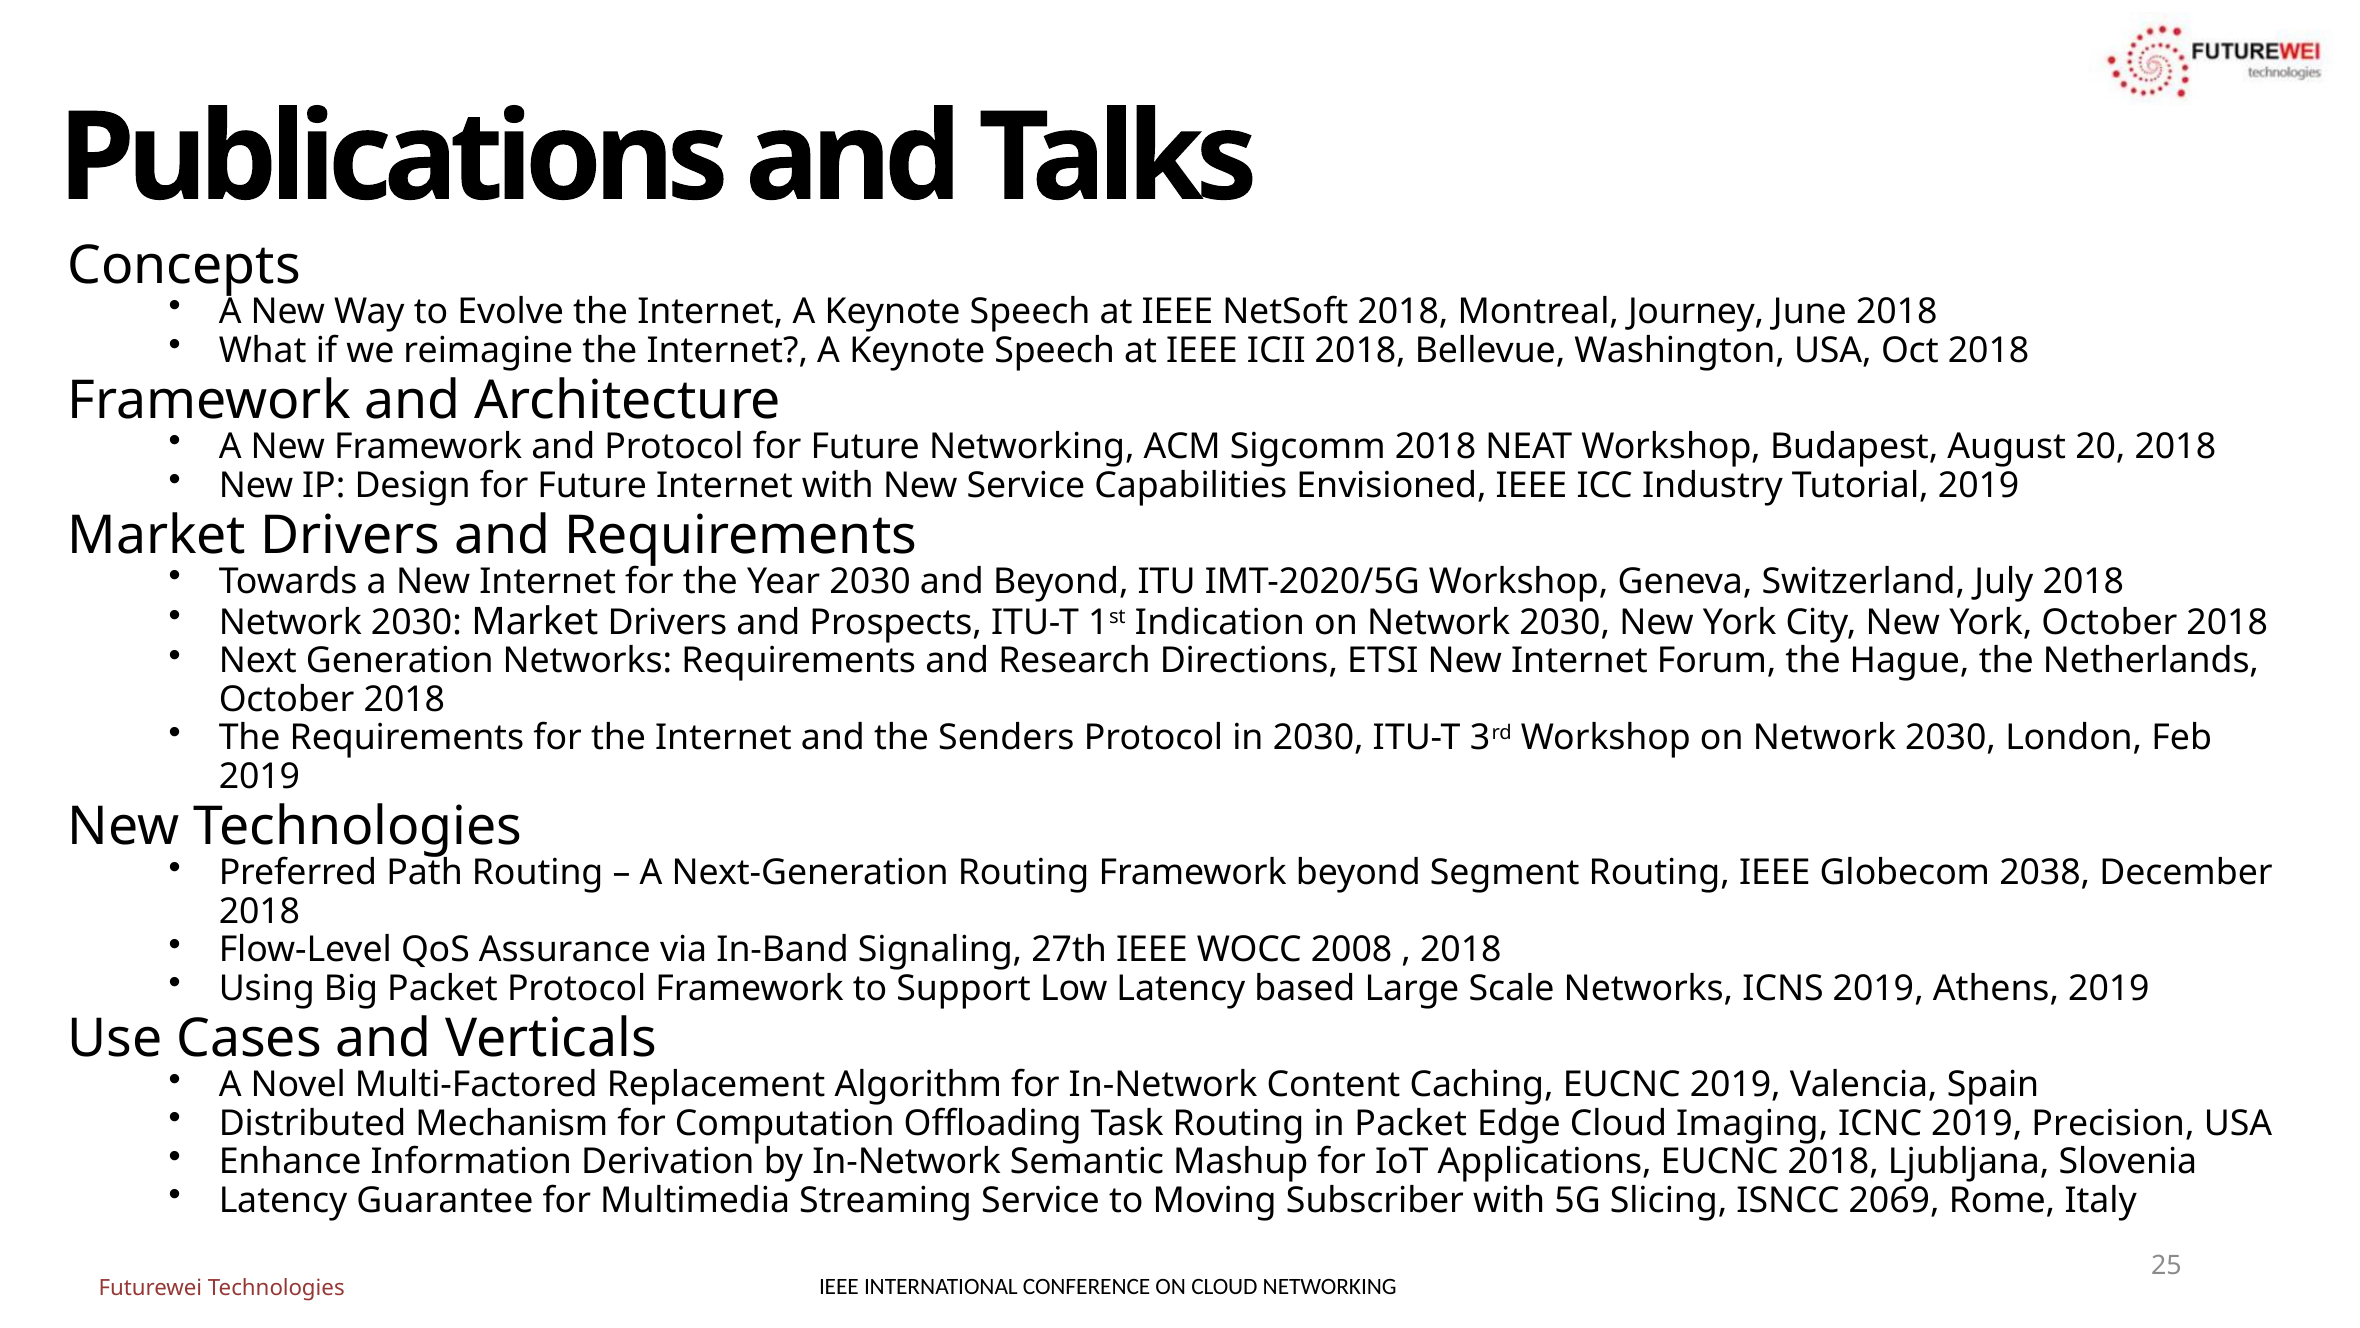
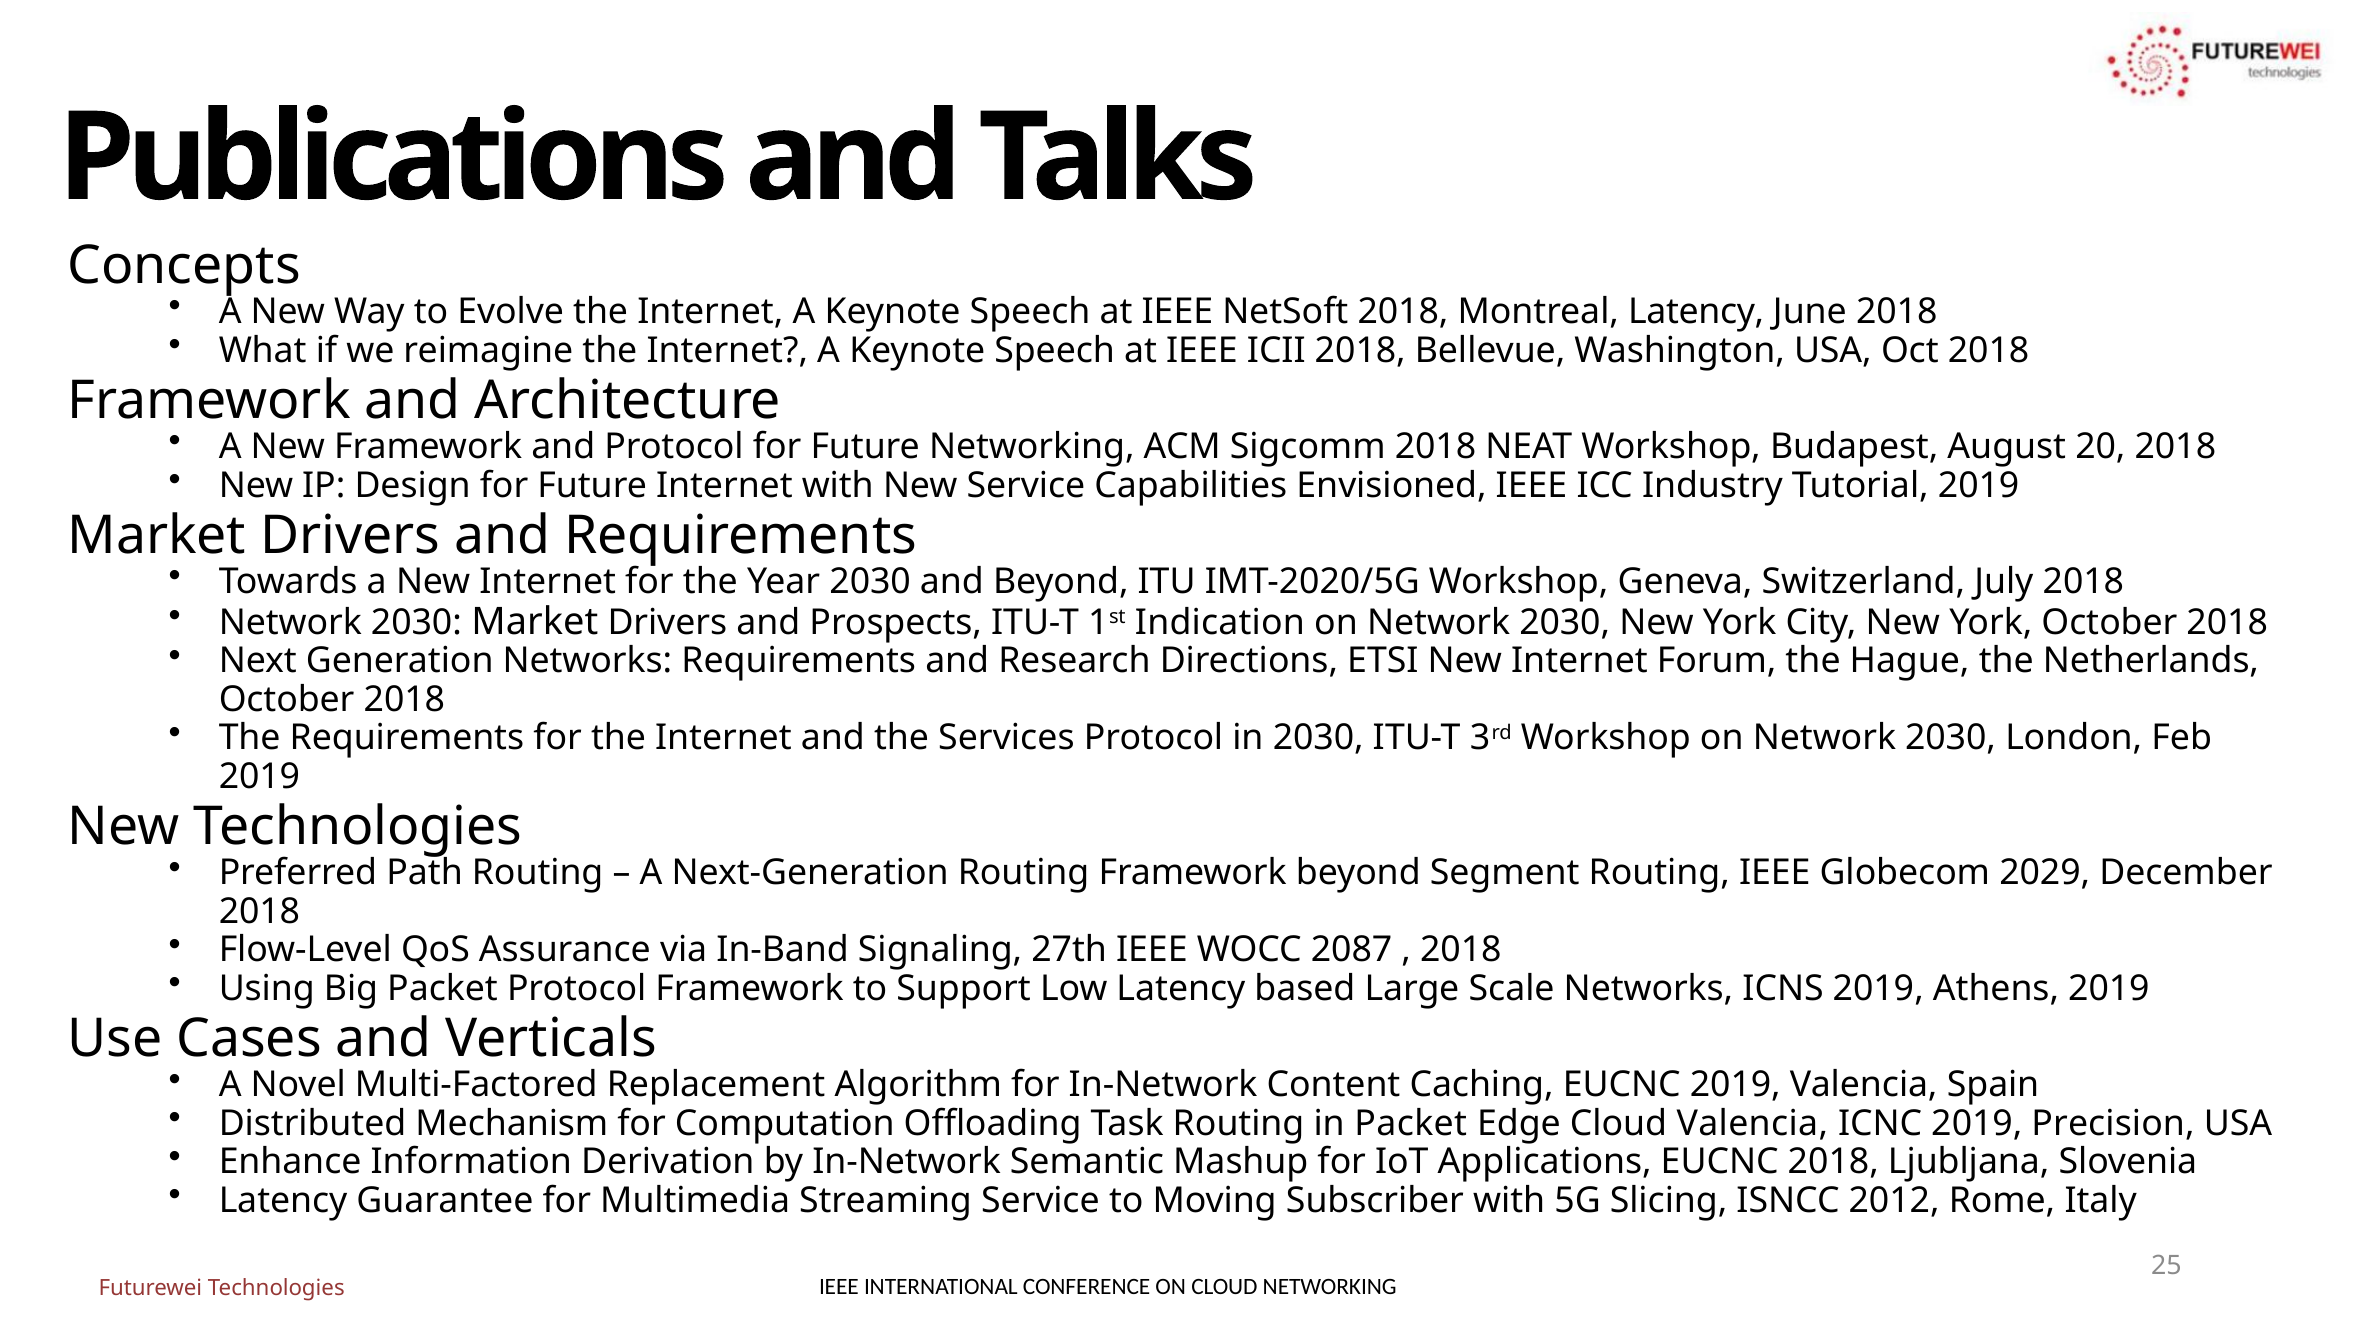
Montreal Journey: Journey -> Latency (1696, 312)
Senders: Senders -> Services (1006, 738)
2038: 2038 -> 2029 (2045, 873)
2008: 2008 -> 2087 (1352, 950)
Cloud Imaging: Imaging -> Valencia (1752, 1123)
2069: 2069 -> 2012 (1894, 1200)
